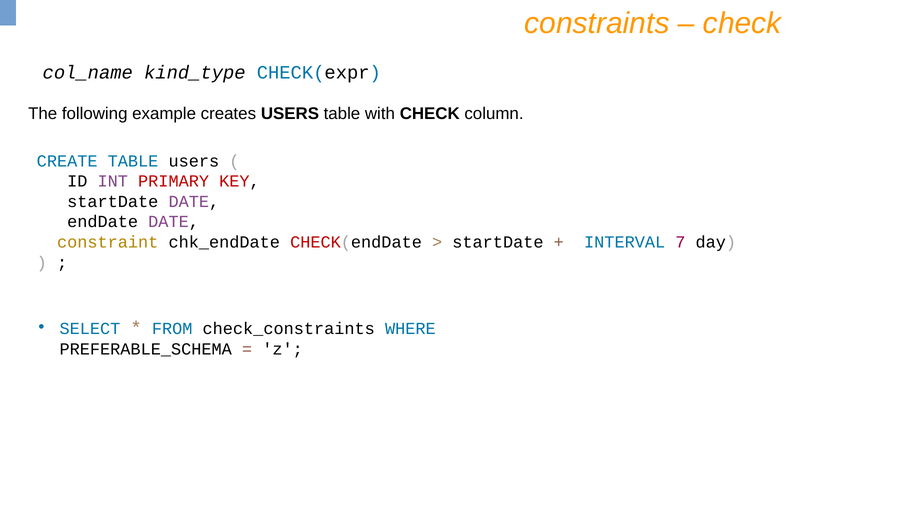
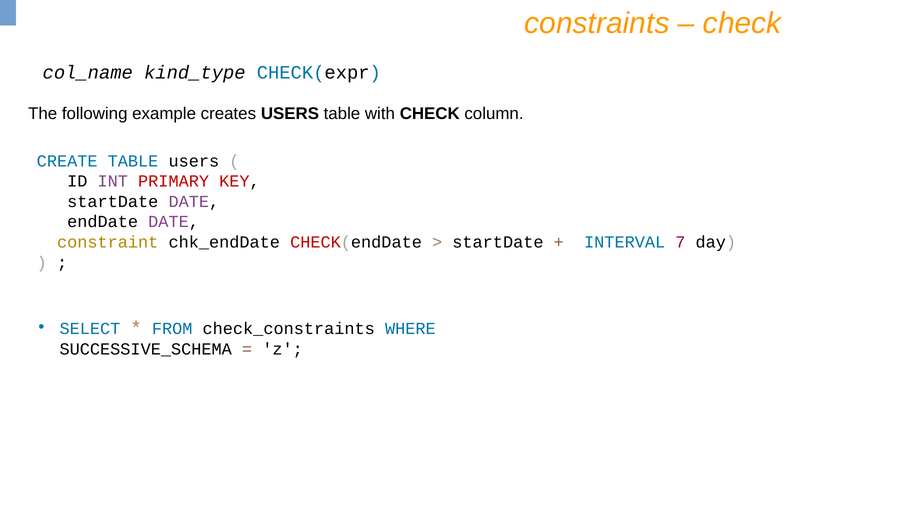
PREFERABLE_SCHEMA: PREFERABLE_SCHEMA -> SUCCESSIVE_SCHEMA (146, 349)
